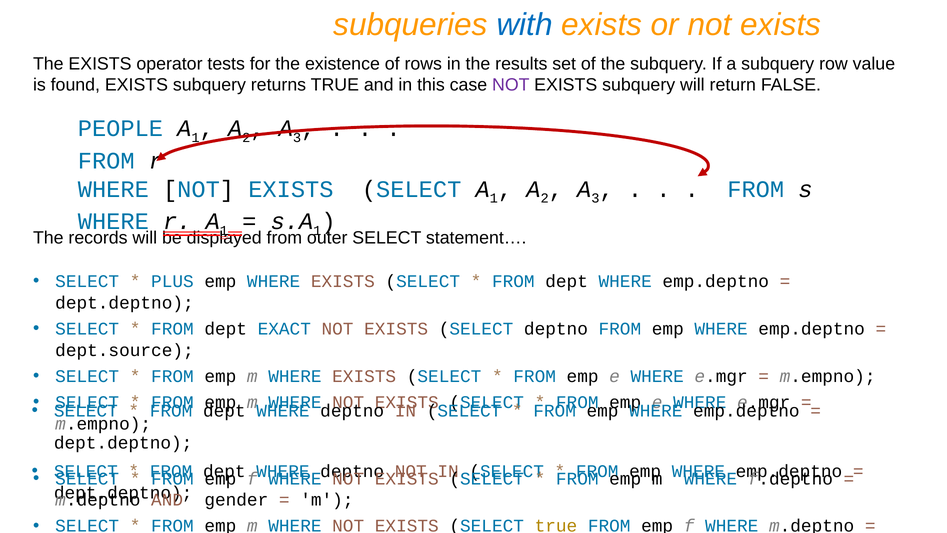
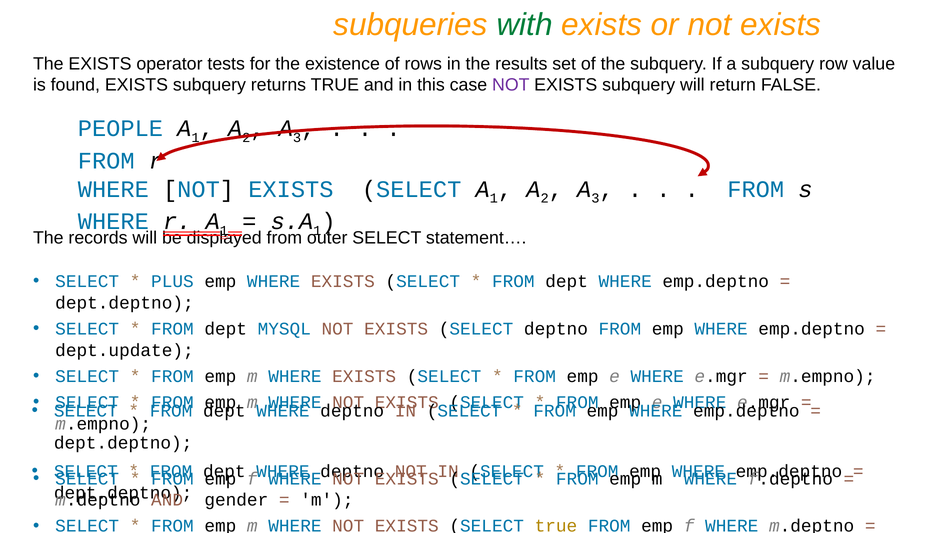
with colour: blue -> green (525, 25)
EXACT: EXACT -> MYSQL (284, 329)
dept.source: dept.source -> dept.update (124, 350)
